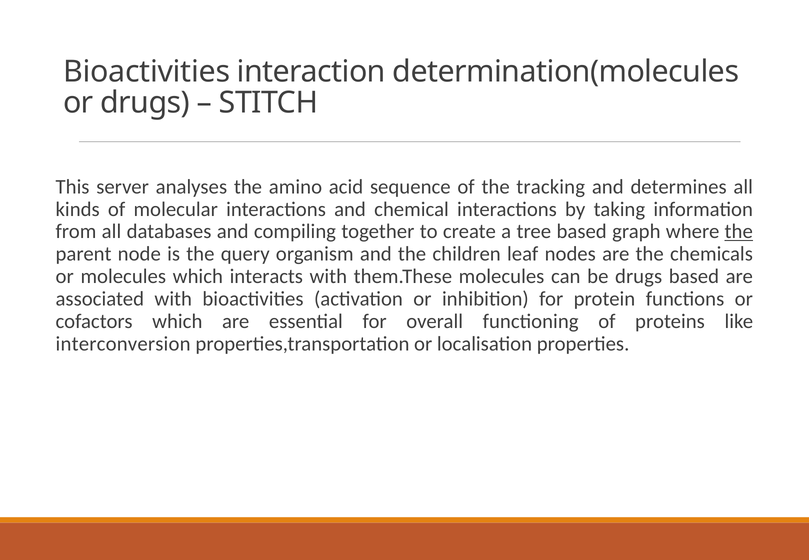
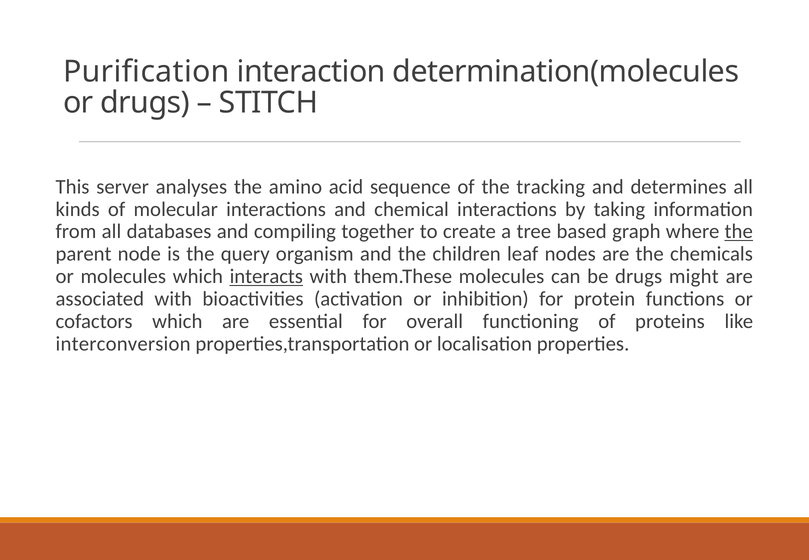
Bioactivities: Bioactivities -> Purification (146, 72)
interacts underline: none -> present (266, 277)
drugs based: based -> might (694, 277)
